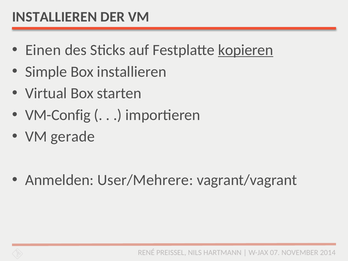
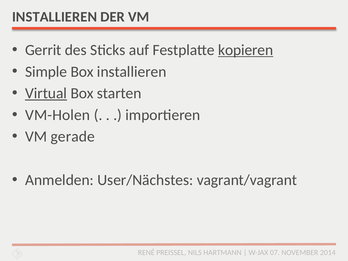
Einen: Einen -> Gerrit (43, 50)
Virtual underline: none -> present (46, 93)
VM-Config: VM-Config -> VM-Holen (58, 115)
User/Mehrere: User/Mehrere -> User/Nächstes (145, 180)
